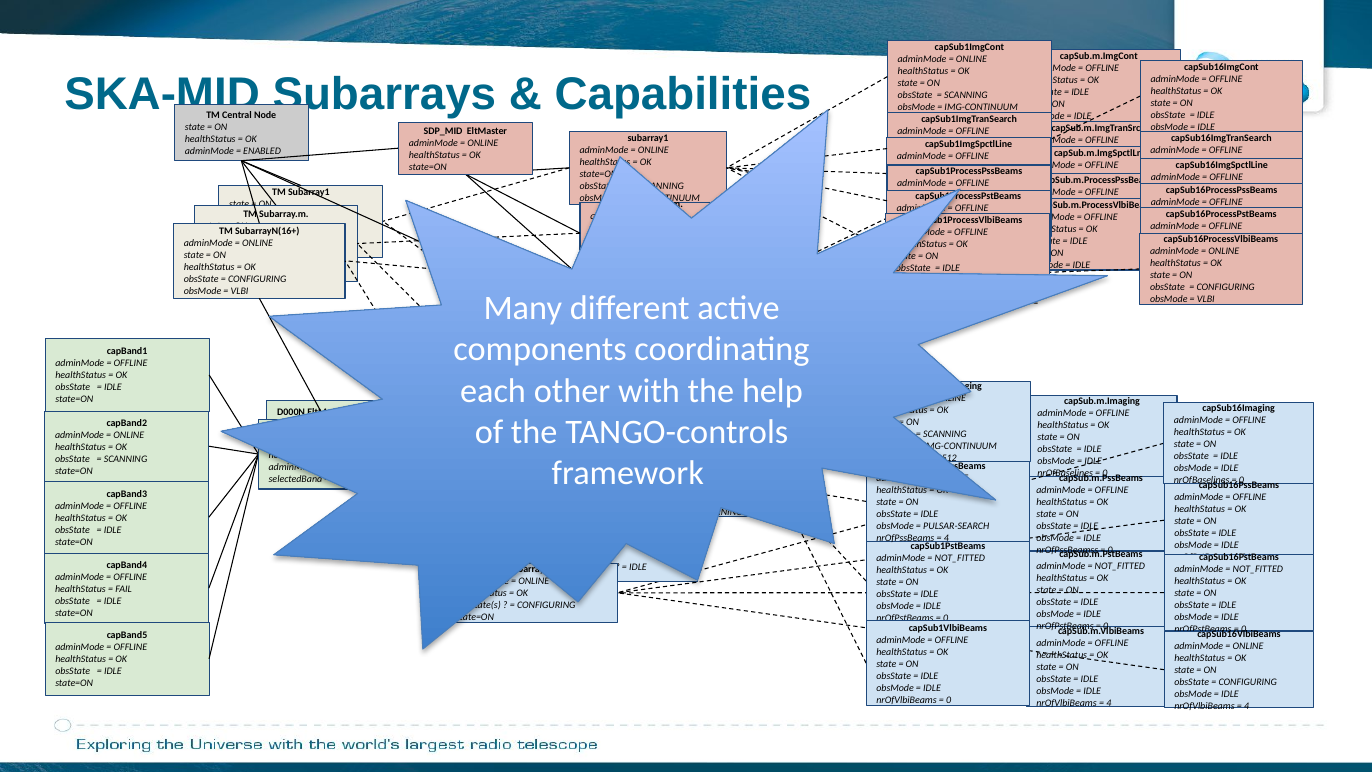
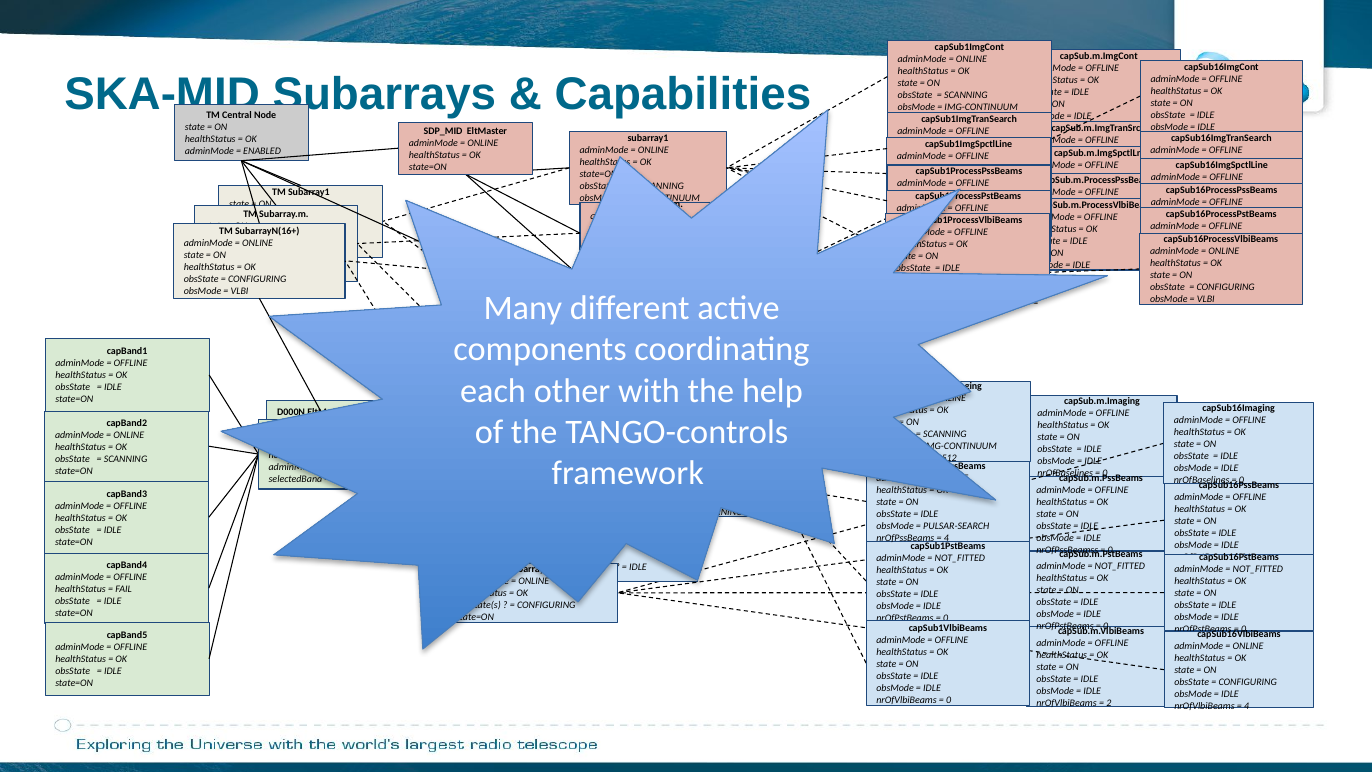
4: 4 -> 2 (1109, 703)
